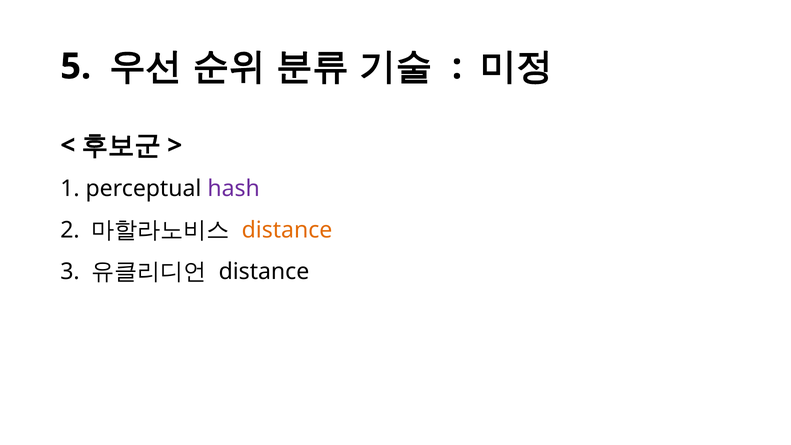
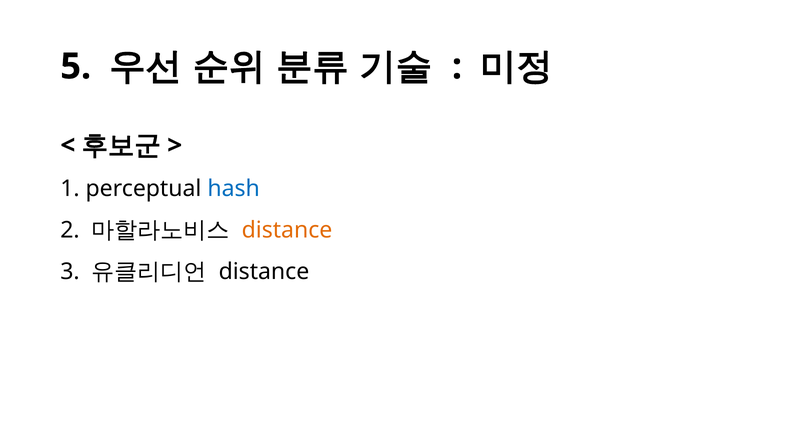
hash colour: purple -> blue (234, 189)
